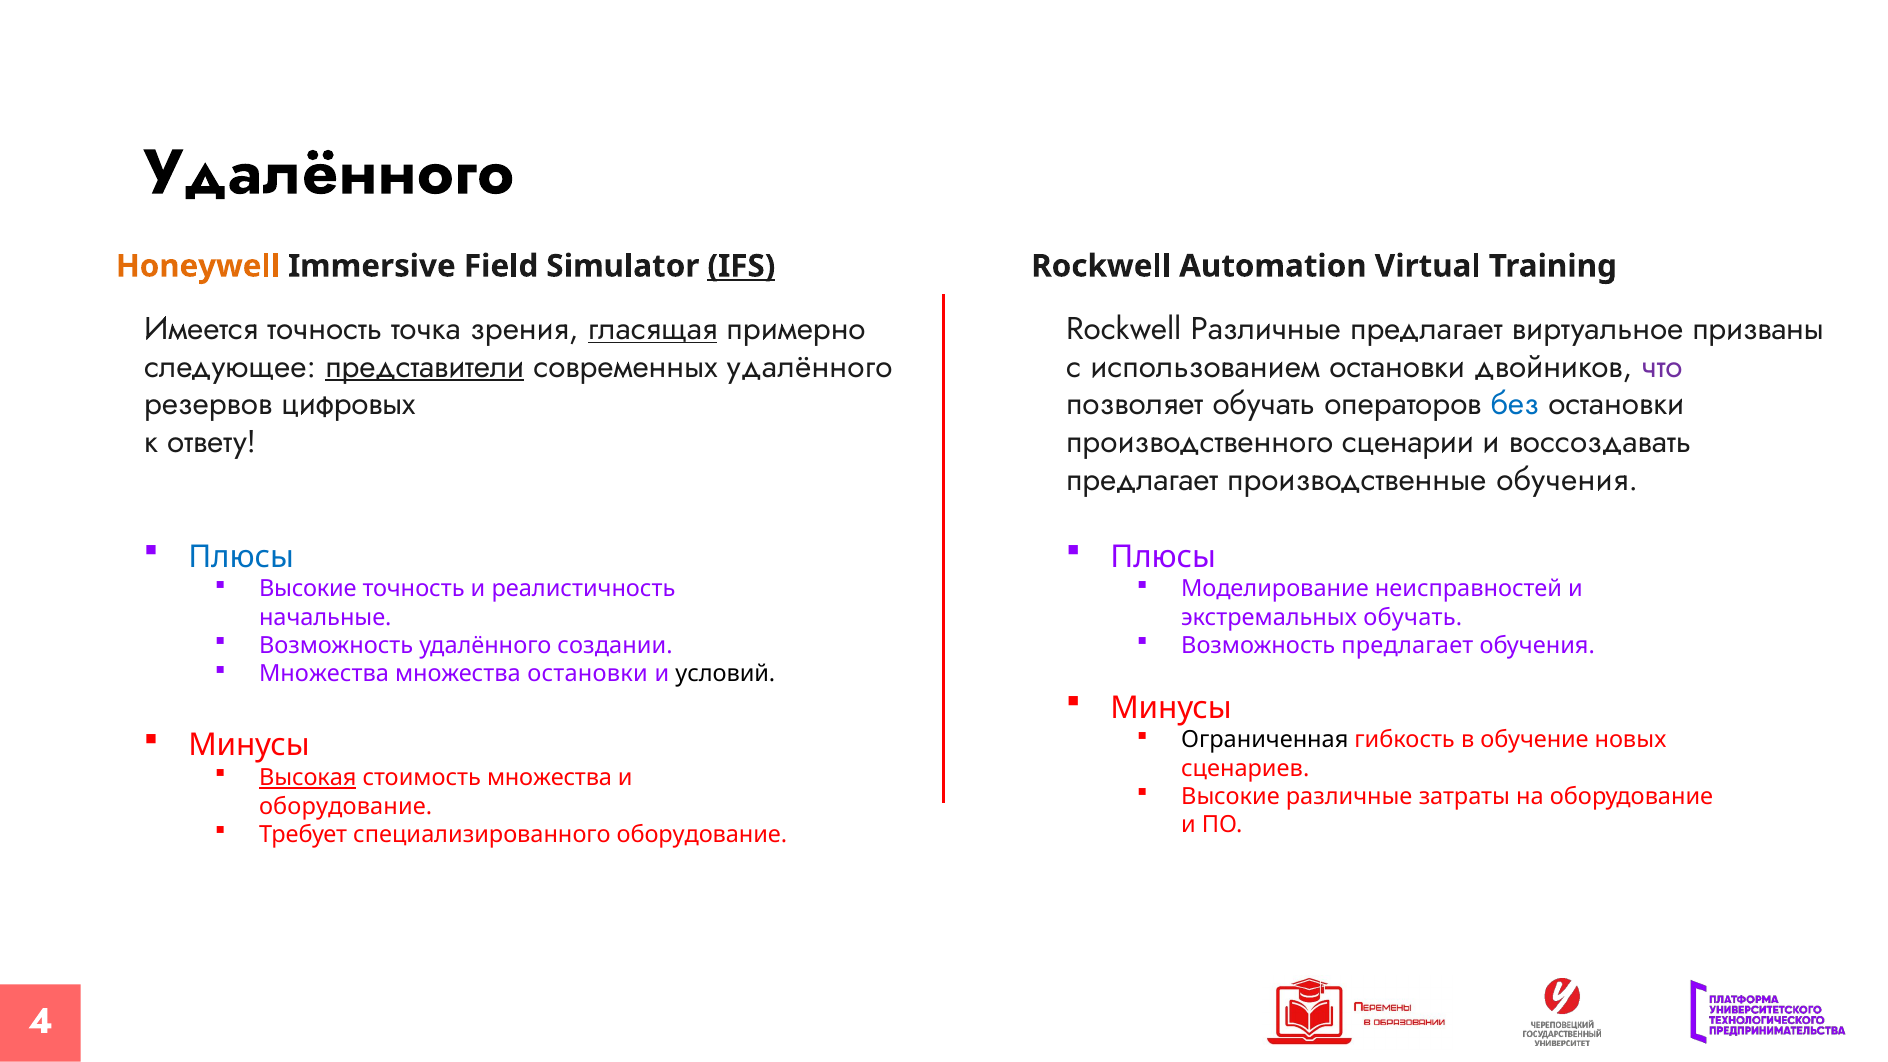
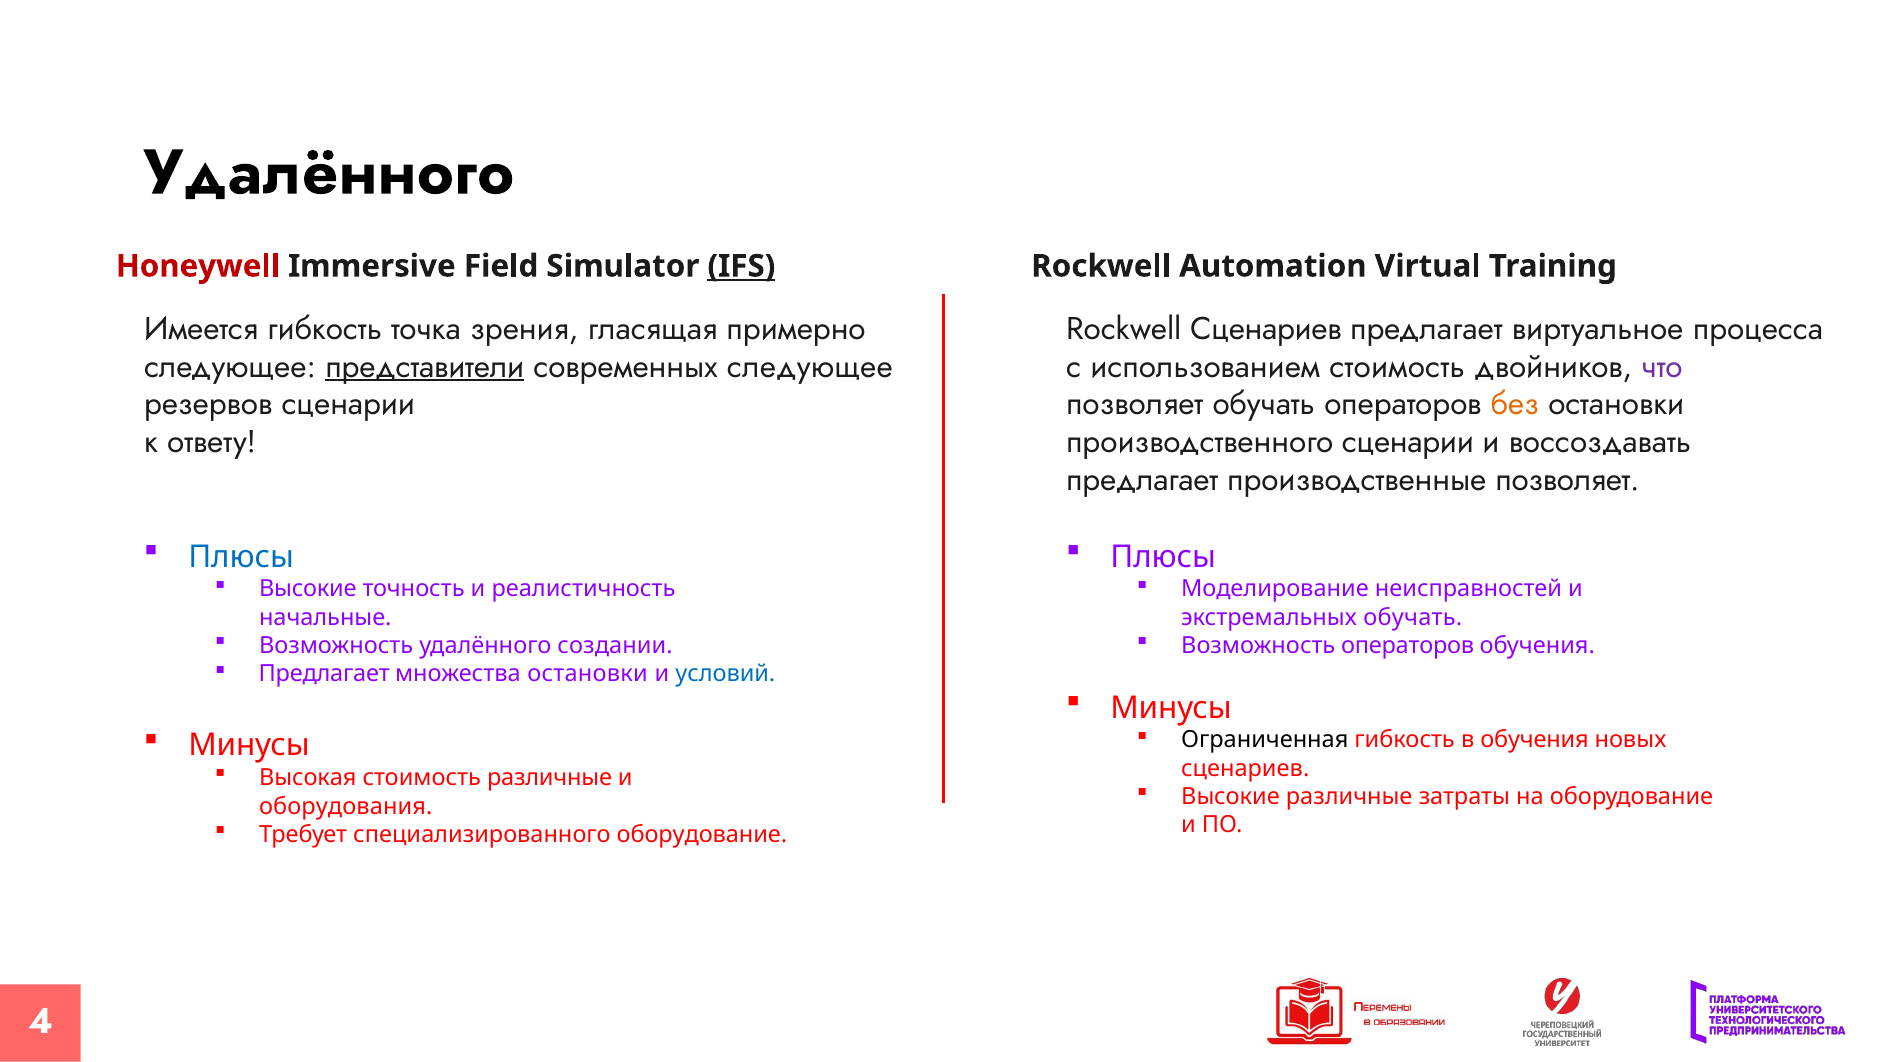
Honeywell colour: orange -> red (198, 266)
Имеется точность: точность -> гибкость (325, 329)
гласящая underline: present -> none (653, 329)
Rockwell Различные: Различные -> Сценариев (1266, 329)
призваны: призваны -> процесса (1758, 329)
современных удалённого: удалённого -> следующее (810, 367)
использованием остановки: остановки -> стоимость (1397, 367)
резервов цифровых: цифровых -> сценарии (348, 404)
без colour: blue -> orange (1515, 405)
производственные обучения: обучения -> позволяет (1568, 480)
Возможность предлагает: предлагает -> операторов (1408, 646)
Множества: Множества -> Предлагает (324, 674)
условий colour: black -> blue (725, 674)
в обучение: обучение -> обучения (1535, 740)
Высокая underline: present -> none (308, 778)
стоимость множества: множества -> различные (550, 778)
оборудование: оборудование -> оборудования (346, 806)
